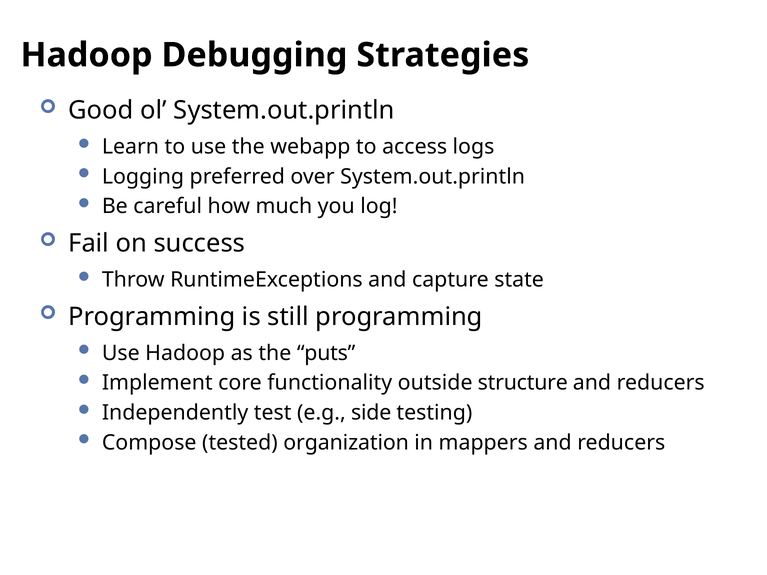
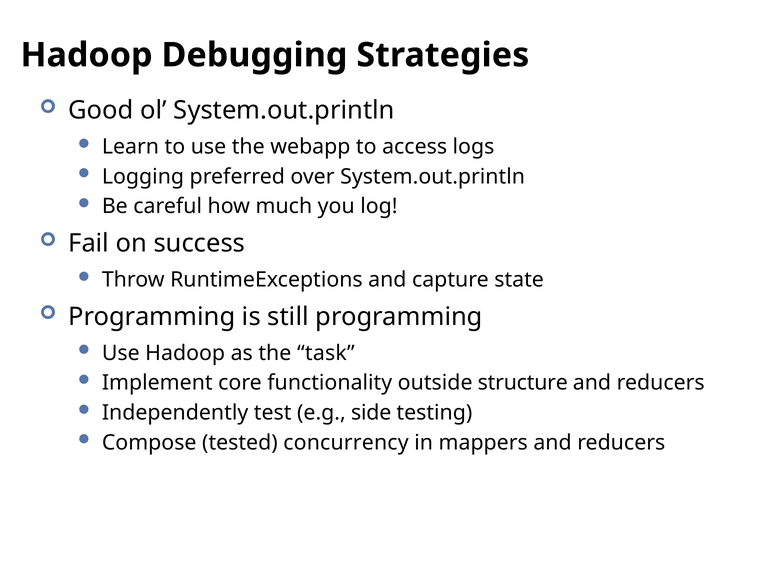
puts: puts -> task (326, 353)
organization: organization -> concurrency (346, 443)
